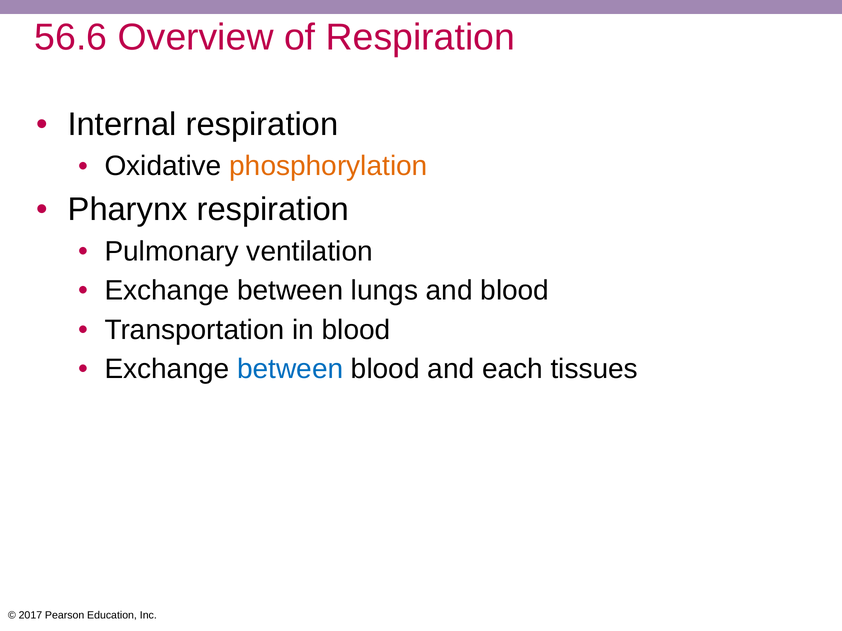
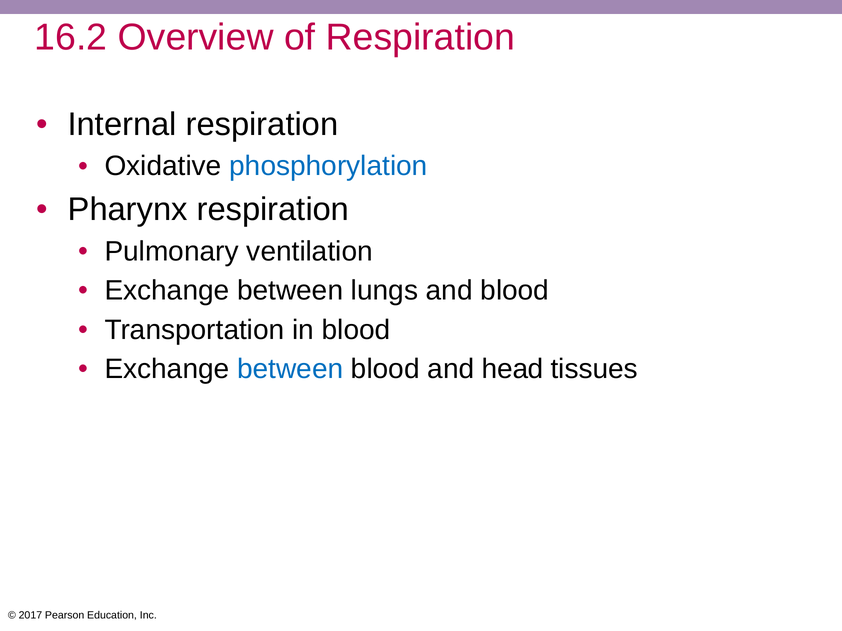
56.6: 56.6 -> 16.2 (71, 38)
phosphorylation colour: orange -> blue (328, 166)
each: each -> head (513, 369)
